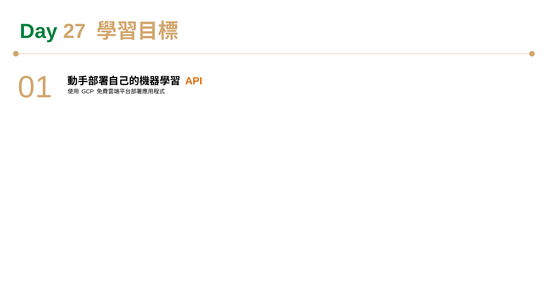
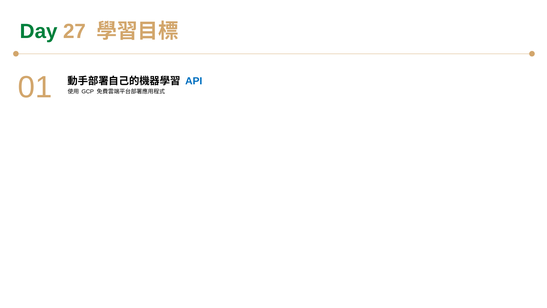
API colour: orange -> blue (194, 81)
